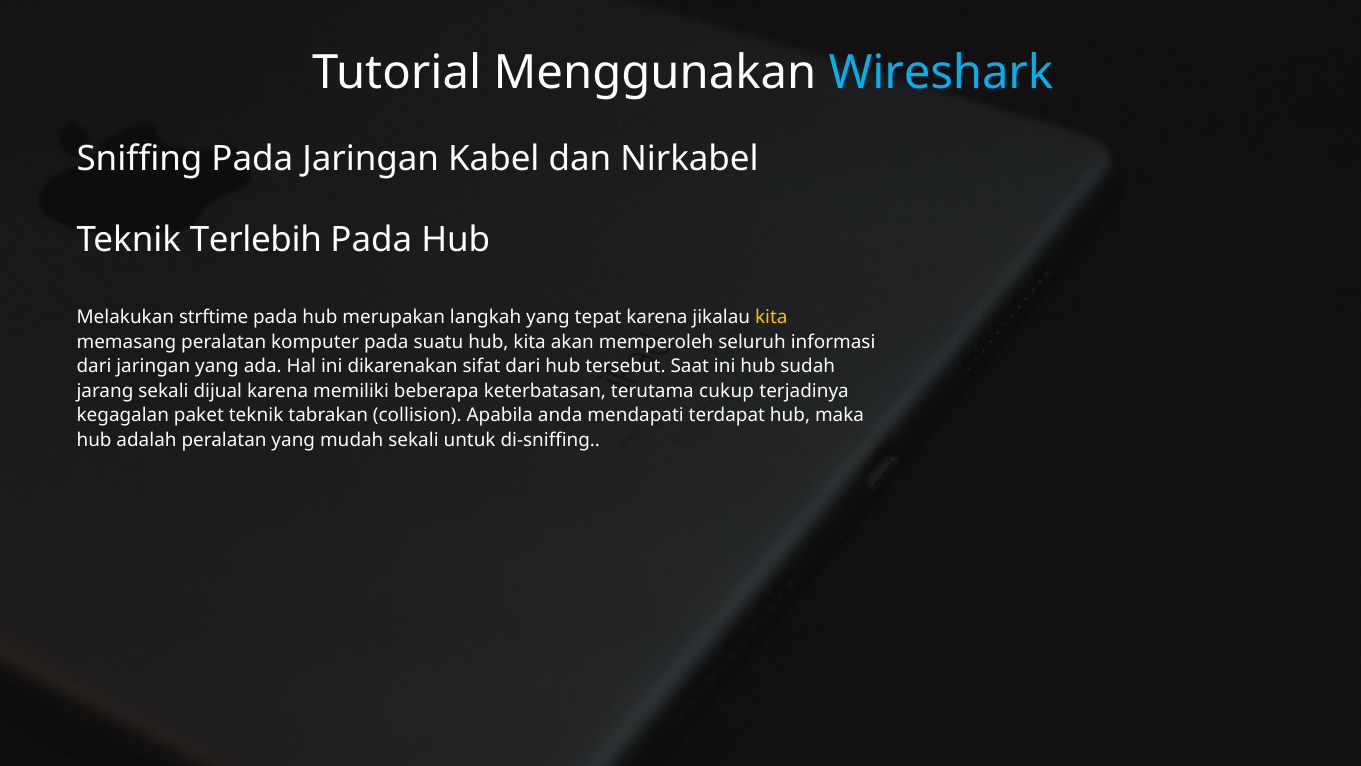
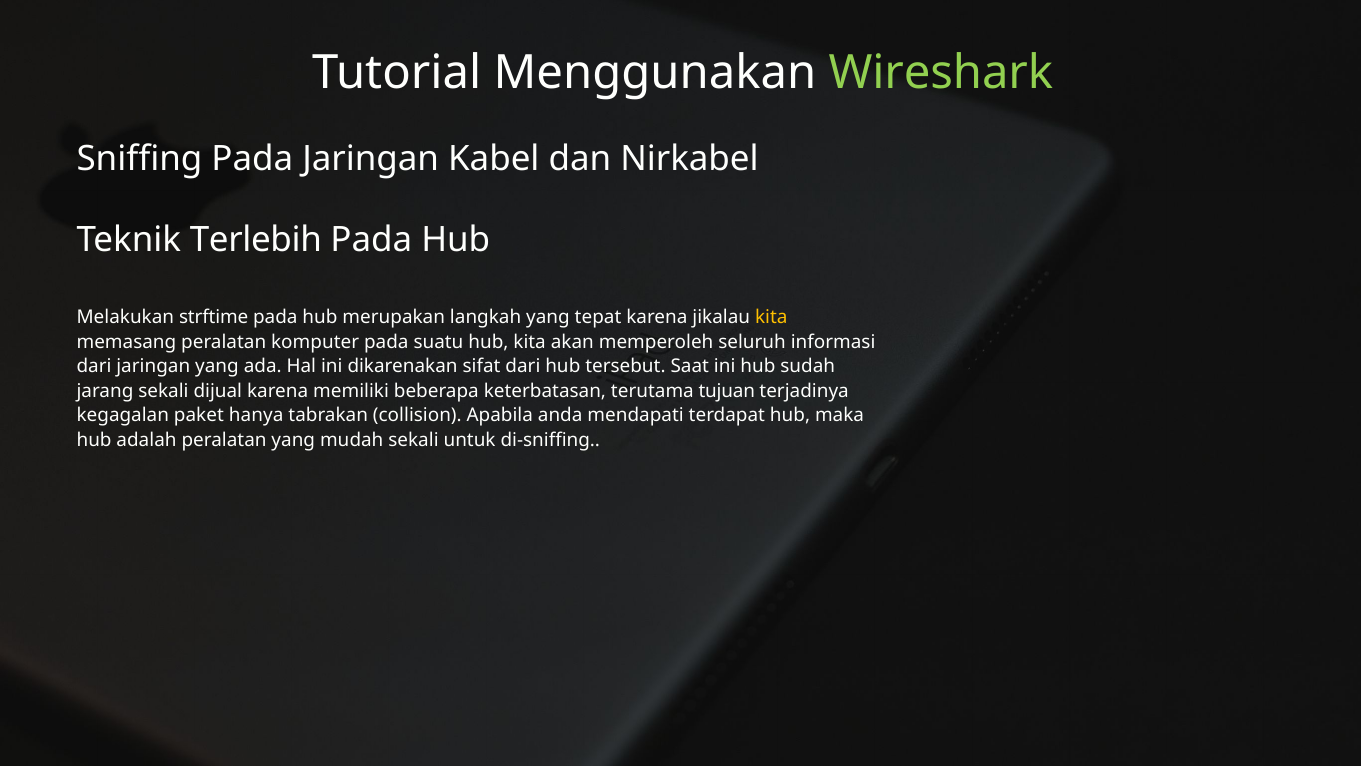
Wireshark colour: light blue -> light green (941, 73)
cukup: cukup -> tujuan (727, 391)
paket teknik: teknik -> hanya (256, 415)
